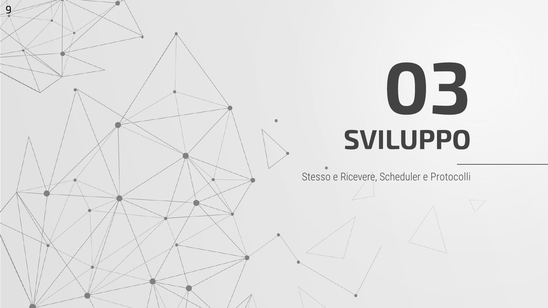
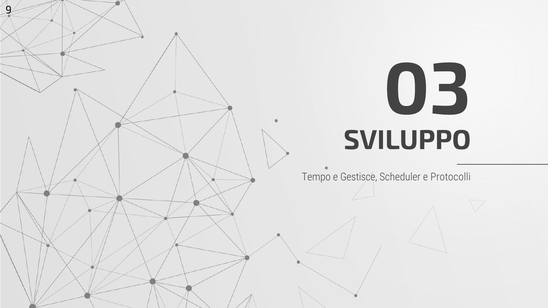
Stesso: Stesso -> Tempo (316, 177)
Ricevere: Ricevere -> Gestisce (359, 177)
